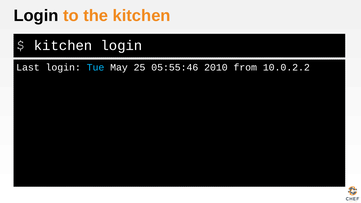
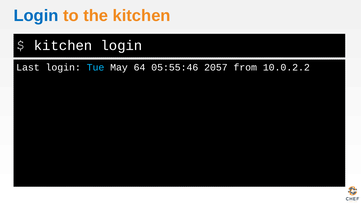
Login colour: black -> blue (36, 16)
25: 25 -> 64 (140, 67)
2010: 2010 -> 2057 (216, 67)
